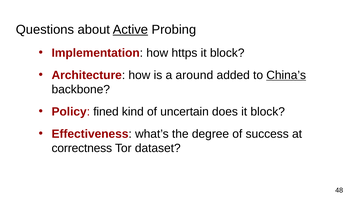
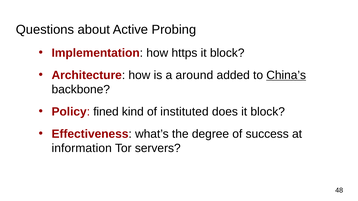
Active underline: present -> none (130, 30)
uncertain: uncertain -> instituted (184, 112)
correctness: correctness -> information (82, 148)
dataset: dataset -> servers (158, 148)
